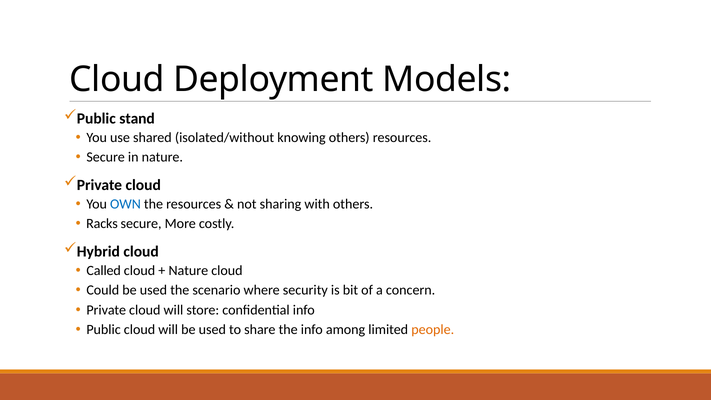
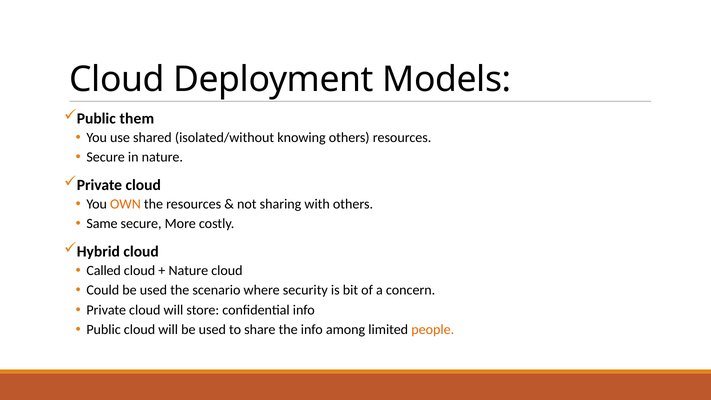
stand: stand -> them (137, 119)
OWN colour: blue -> orange (125, 204)
Racks: Racks -> Same (102, 224)
